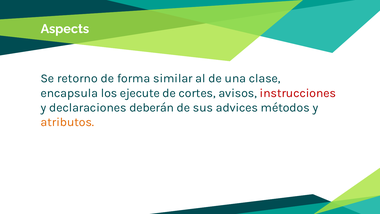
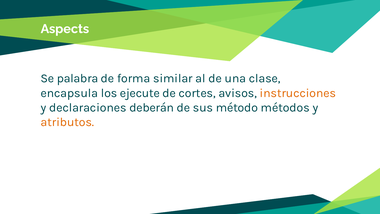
retorno: retorno -> palabra (78, 78)
instrucciones colour: red -> orange (298, 93)
advices: advices -> método (237, 107)
